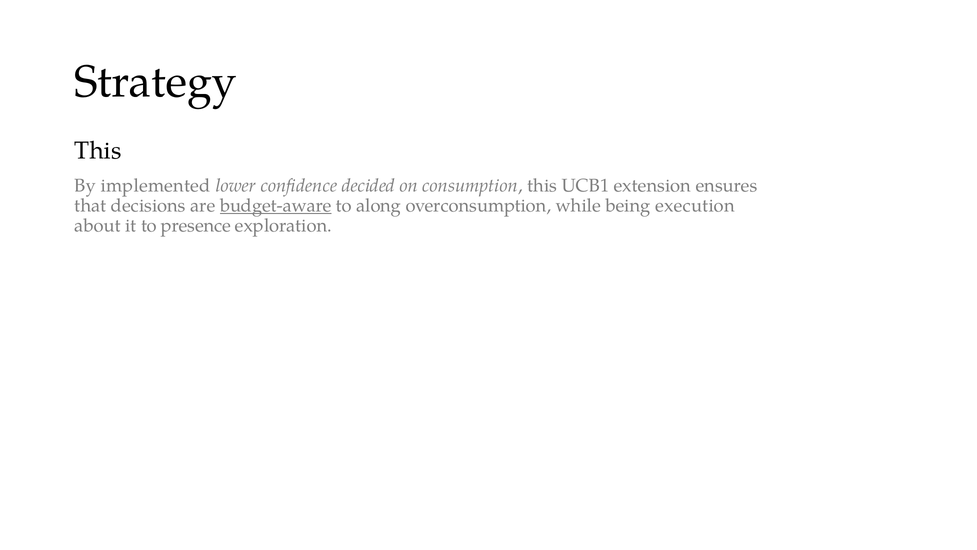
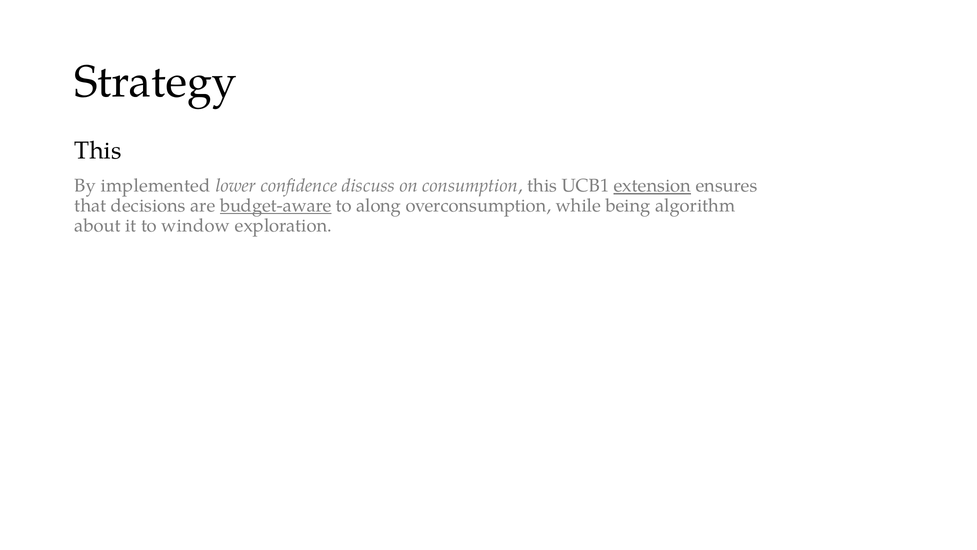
decided: decided -> discuss (368, 186)
extension underline: none -> present (652, 186)
execution: execution -> algorithm (695, 205)
presence: presence -> window (196, 225)
